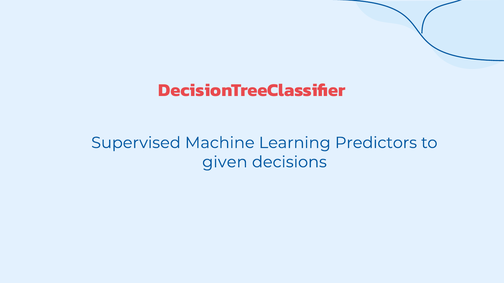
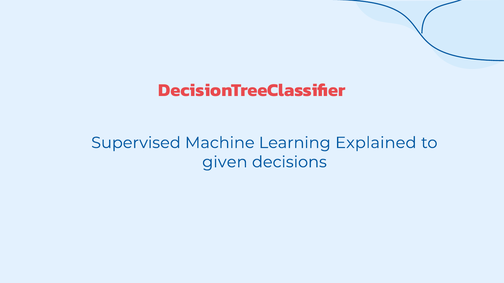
Predictors: Predictors -> Explained (376, 143)
